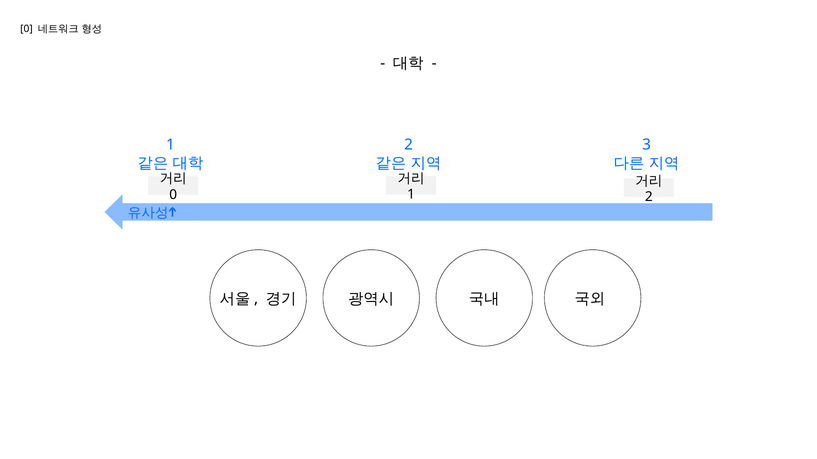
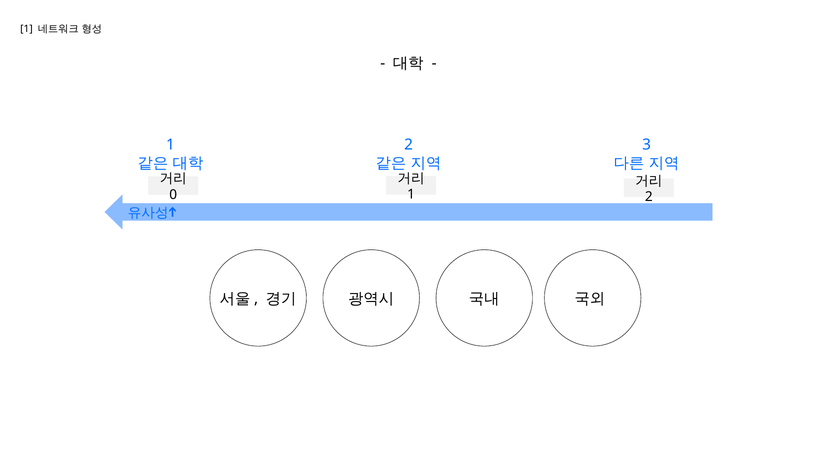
0: 0 -> 1 (27, 29)
